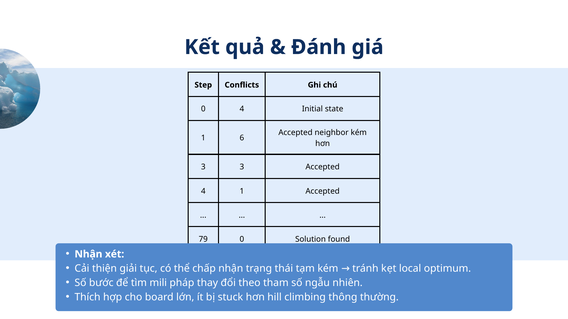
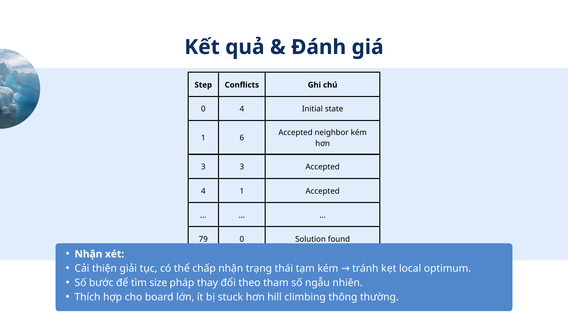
mili: mili -> size (158, 283)
